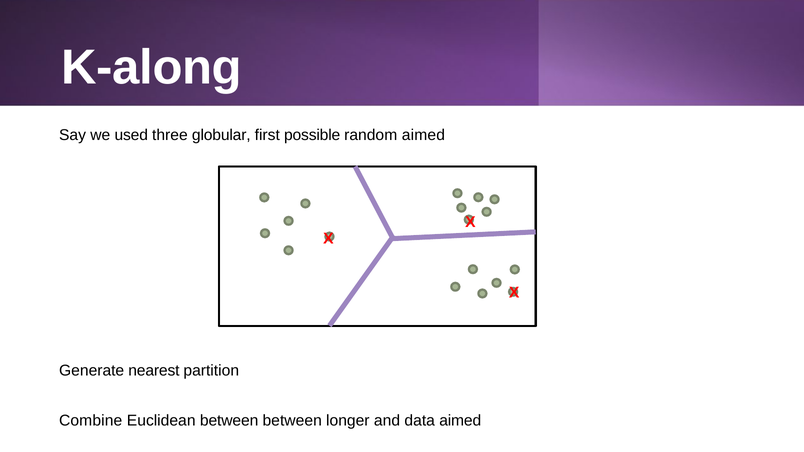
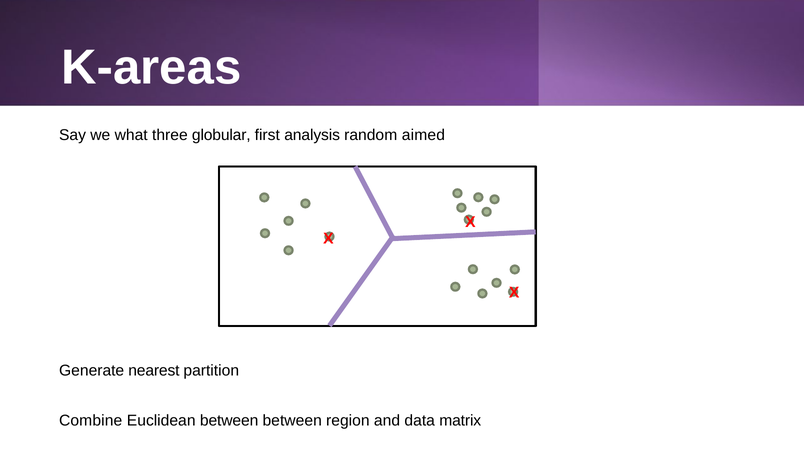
K-along: K-along -> K-areas (151, 68)
used: used -> what (131, 135)
possible: possible -> analysis (312, 135)
longer: longer -> region (348, 421)
data aimed: aimed -> matrix (460, 421)
